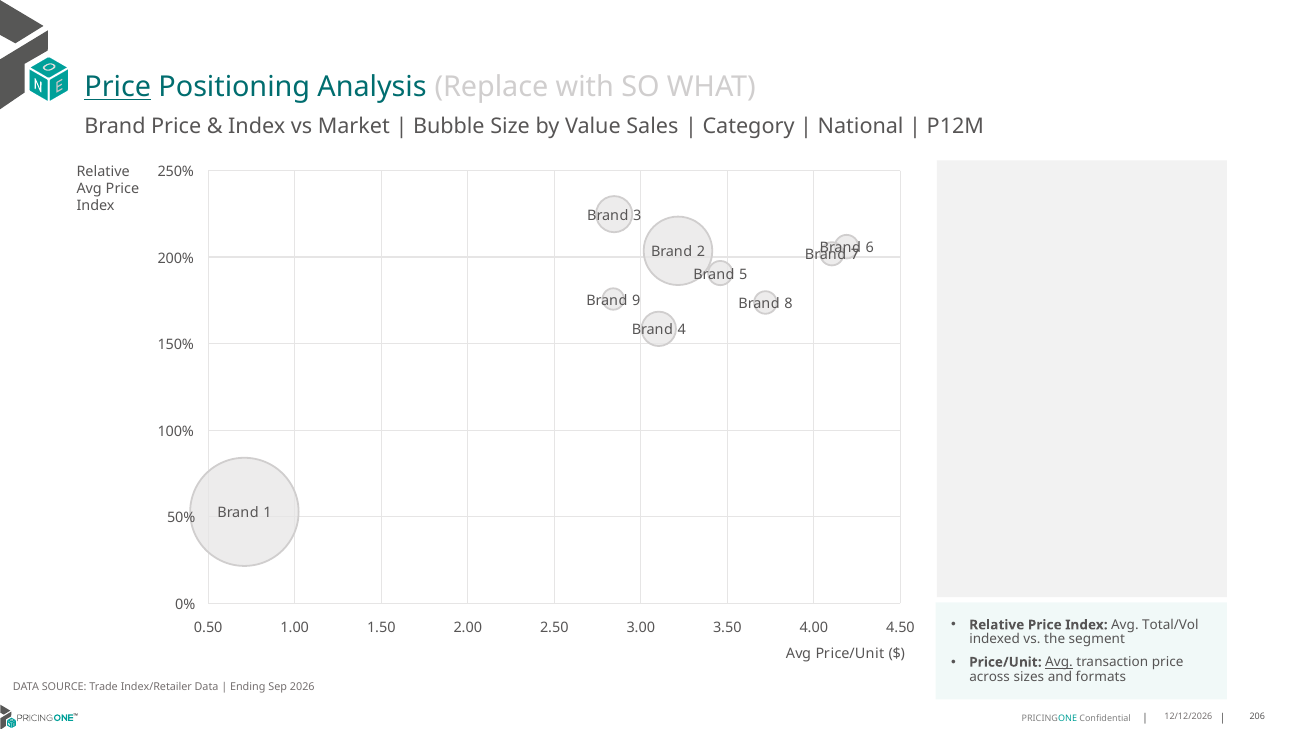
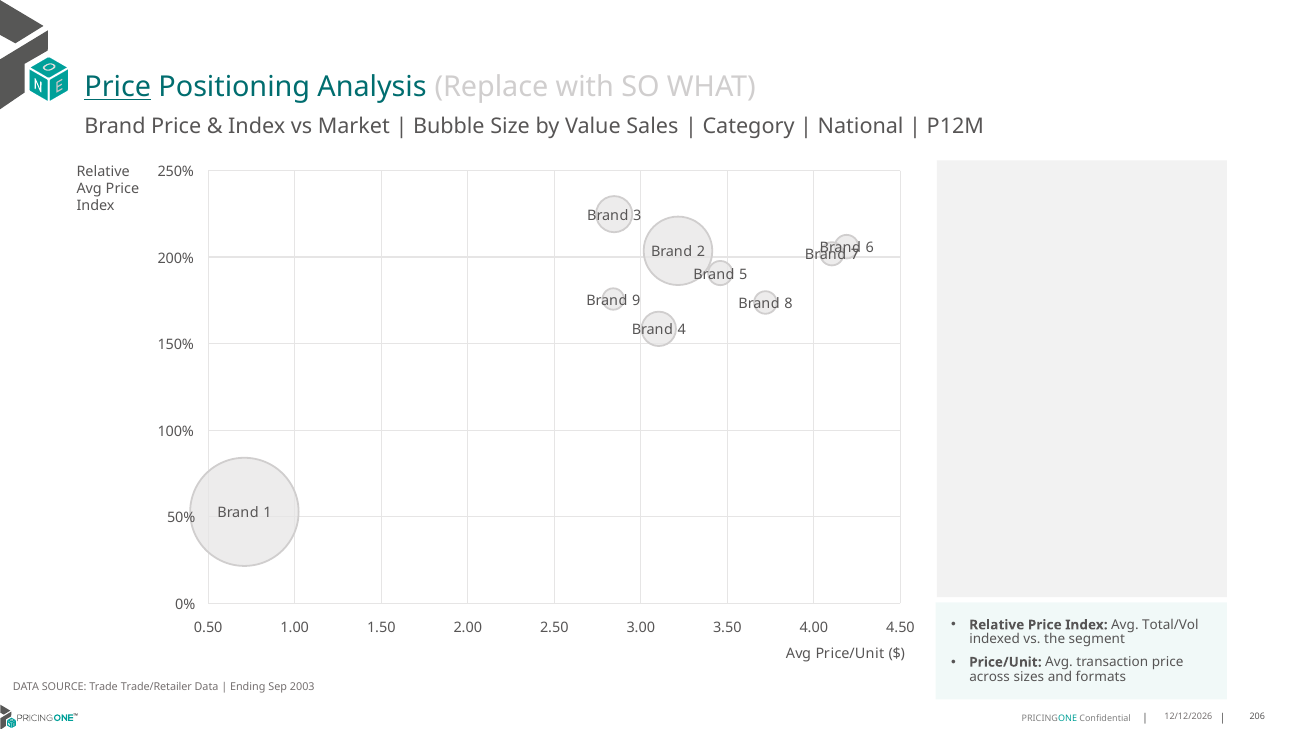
Avg underline: present -> none (1059, 663)
Index/Retailer: Index/Retailer -> Trade/Retailer (156, 687)
2026: 2026 -> 2003 (302, 687)
